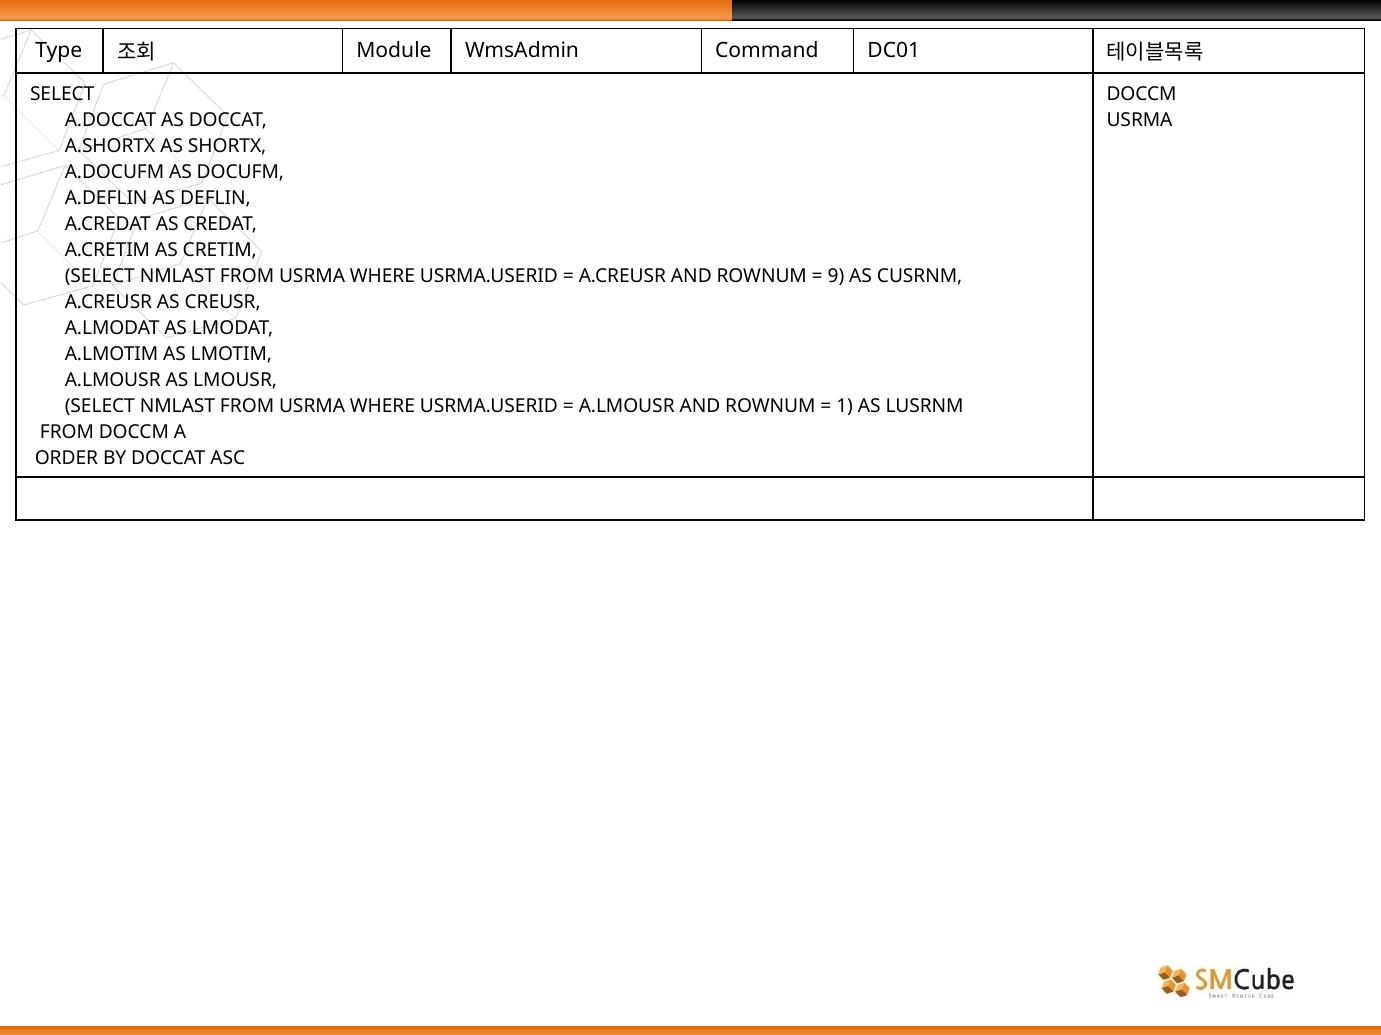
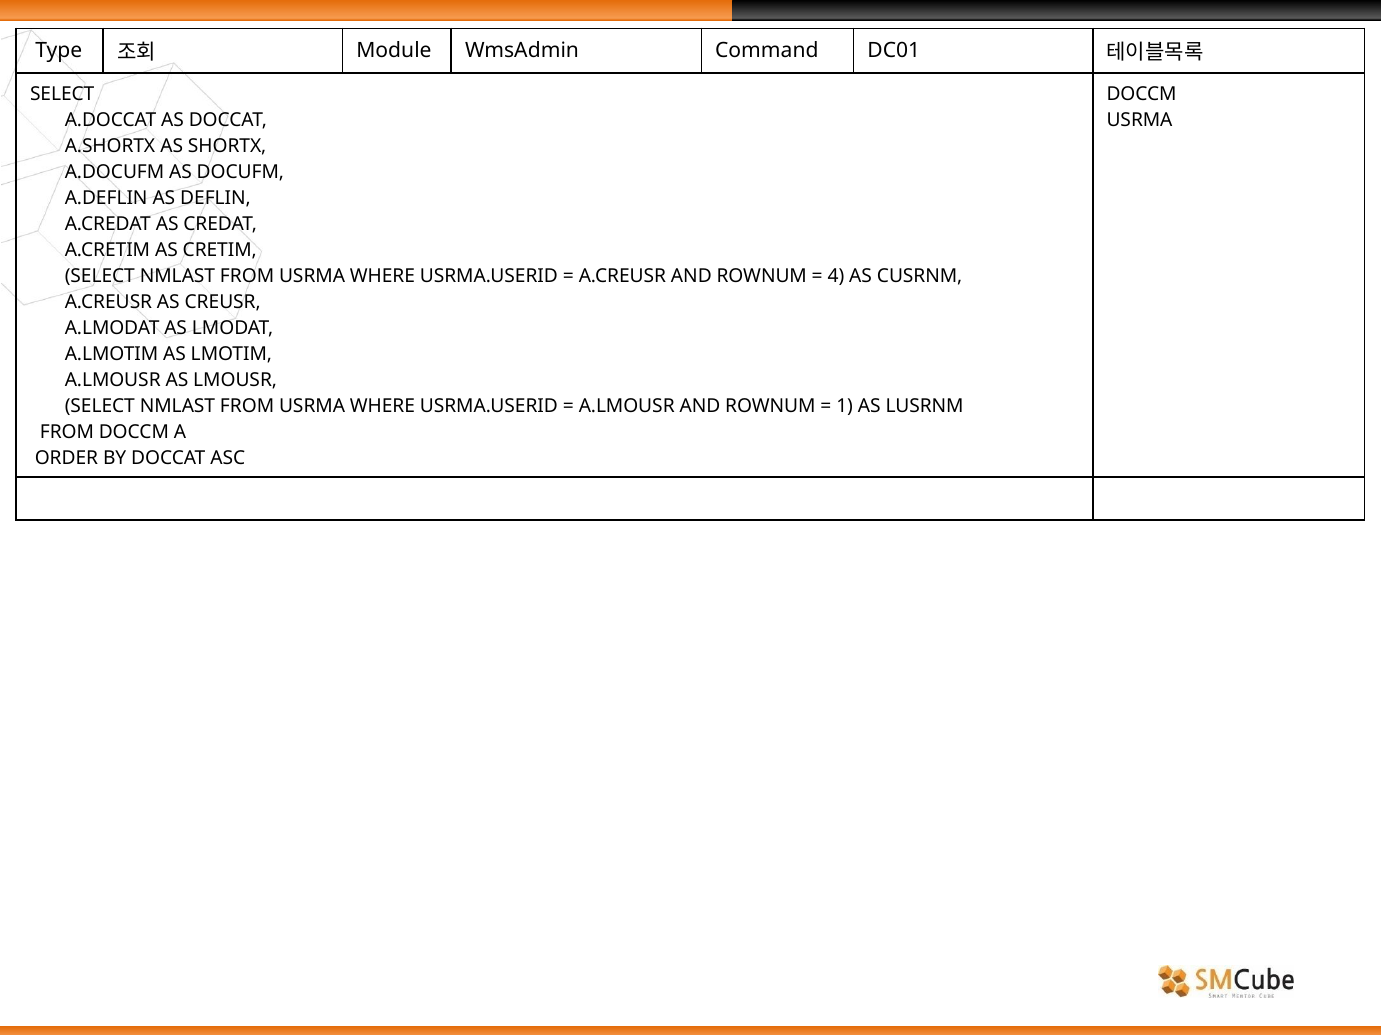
9: 9 -> 4 (836, 276)
